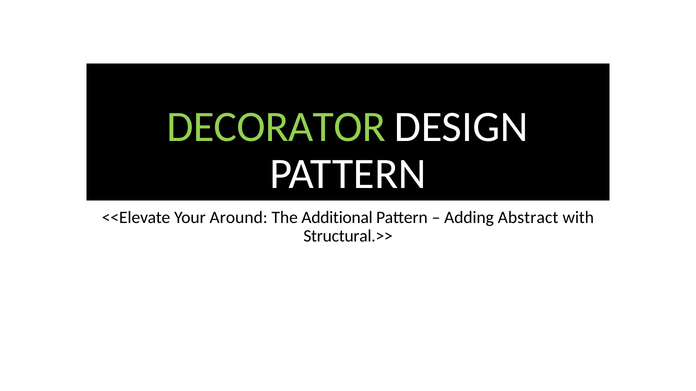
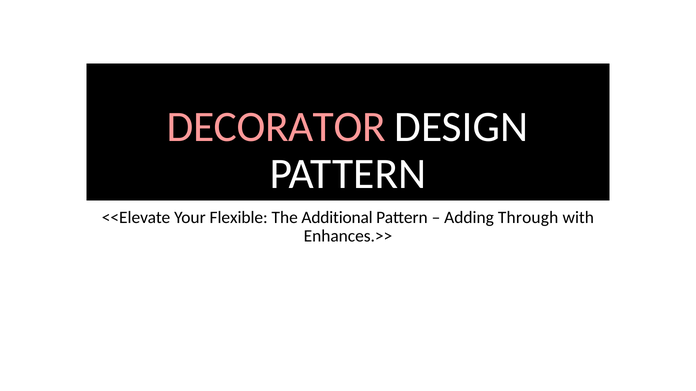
DECORATOR colour: light green -> pink (276, 127)
Around: Around -> Flexible (239, 218)
Abstract: Abstract -> Through (528, 218)
Structural.>>: Structural.>> -> Enhances.>> (348, 236)
